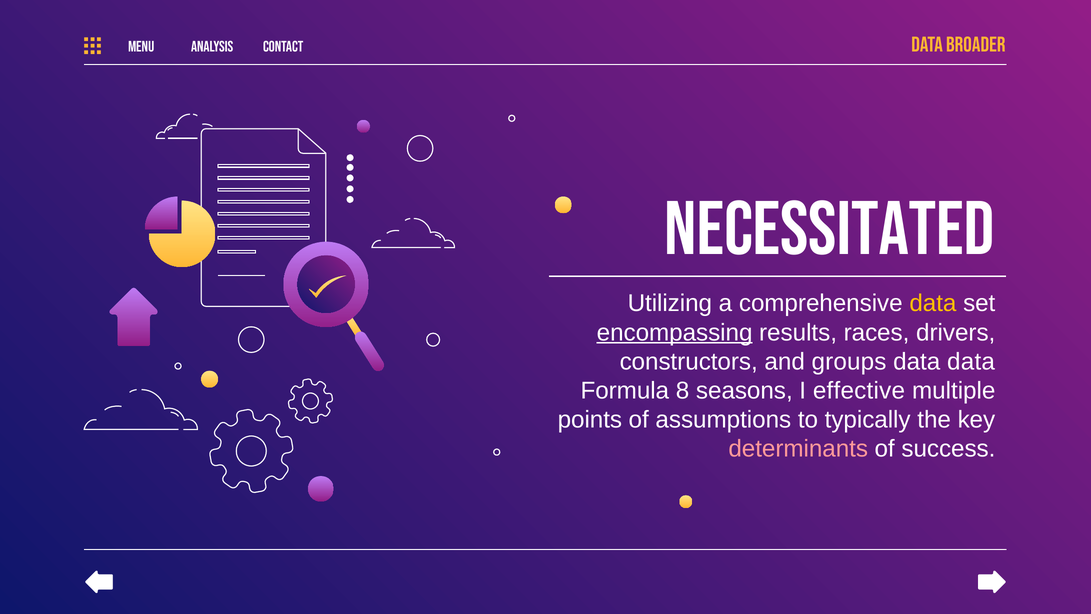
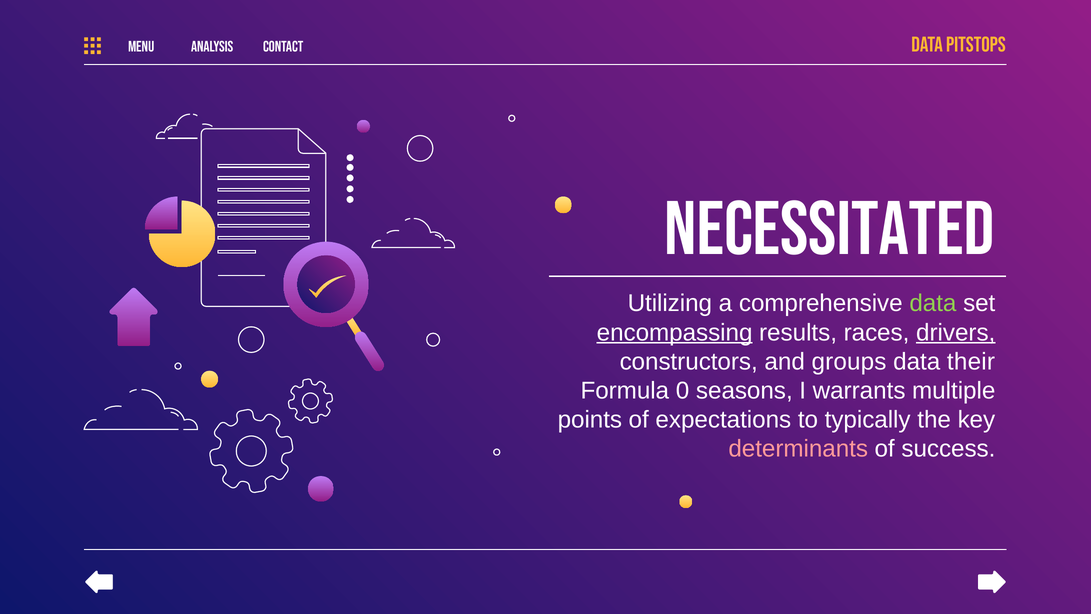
BROADER: BROADER -> PITSTOPS (976, 45)
data colour: yellow -> light green (933, 303)
drivers underline: none -> present (956, 332)
data data: data -> their (971, 361)
8: 8 -> 0 (682, 391)
effective: effective -> warrants (859, 391)
assumptions: assumptions -> expectations (723, 420)
